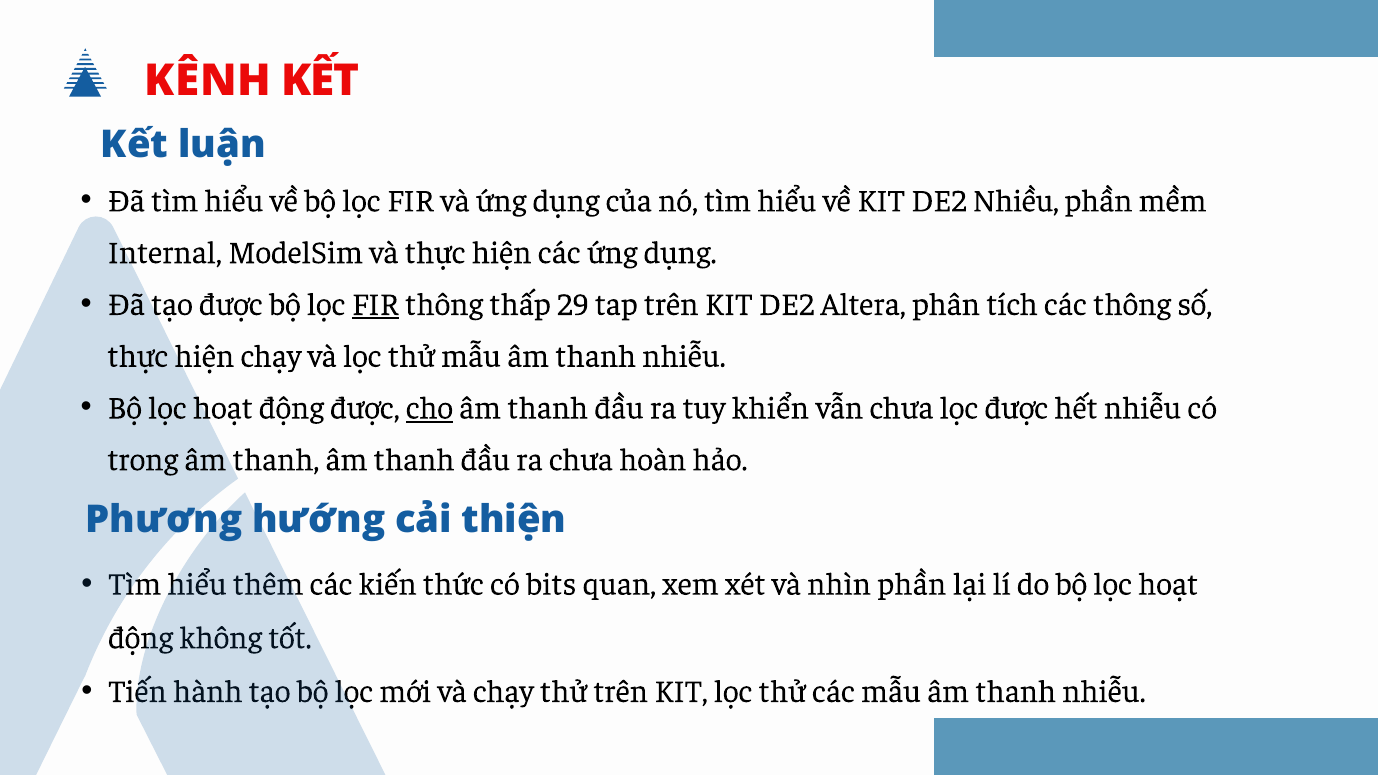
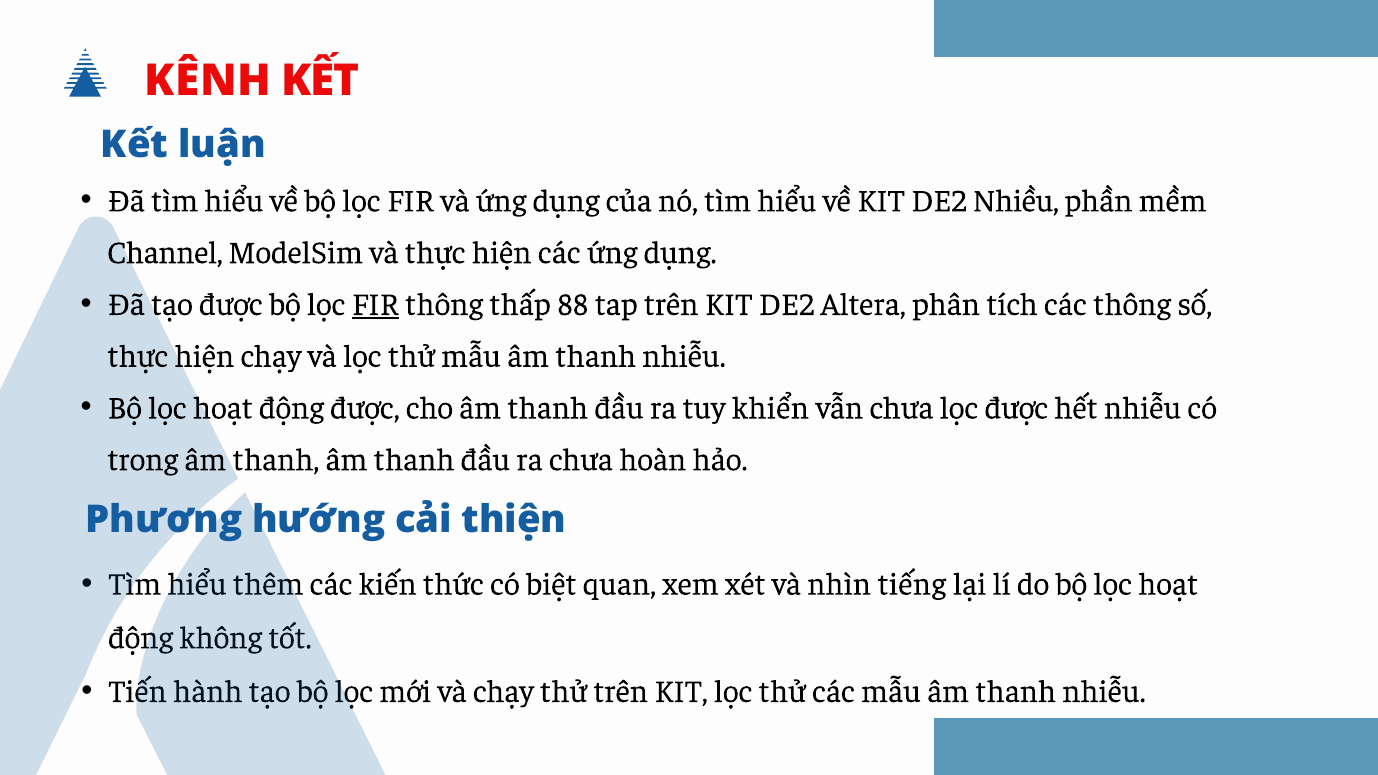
Internal: Internal -> Channel (165, 253)
29: 29 -> 88 (573, 305)
cho underline: present -> none (430, 408)
bits: bits -> biệt (551, 584)
nhìn phần: phần -> tiếng (912, 584)
